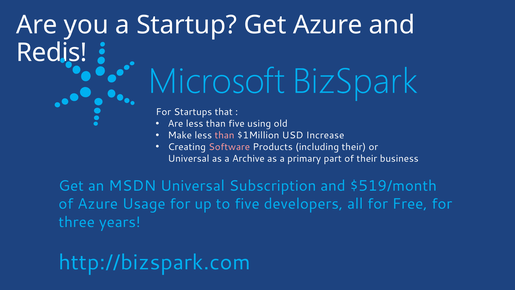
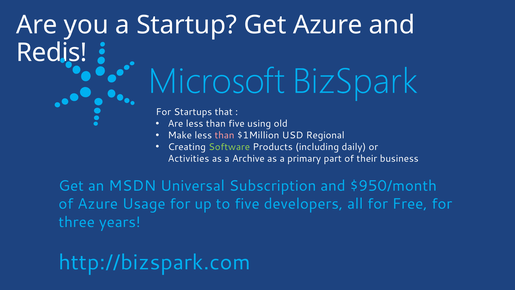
Increase: Increase -> Regional (325, 135)
Software colour: pink -> light green (229, 147)
including their: their -> daily (354, 147)
Universal: Universal -> Activities (189, 158)
$519/month: $519/month -> $950/month (393, 186)
